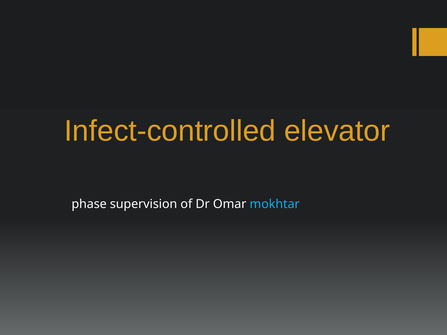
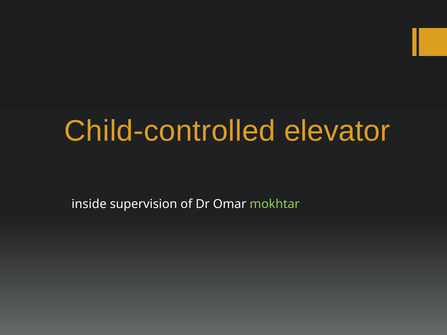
Infect-controlled: Infect-controlled -> Child-controlled (170, 131)
phase: phase -> inside (89, 204)
mokhtar colour: light blue -> light green (275, 204)
